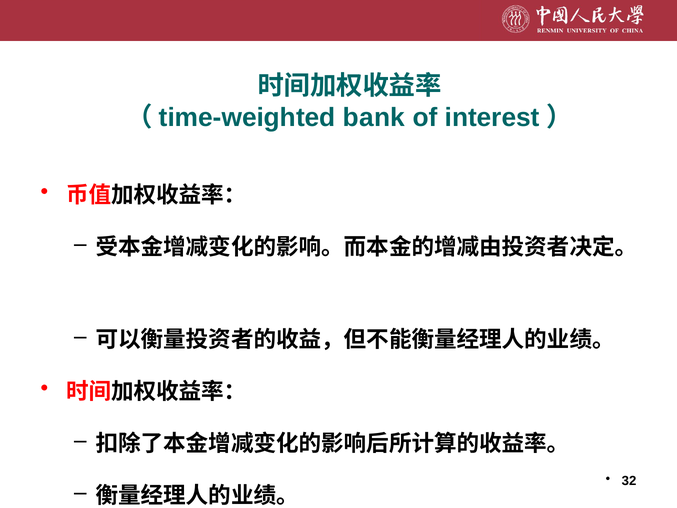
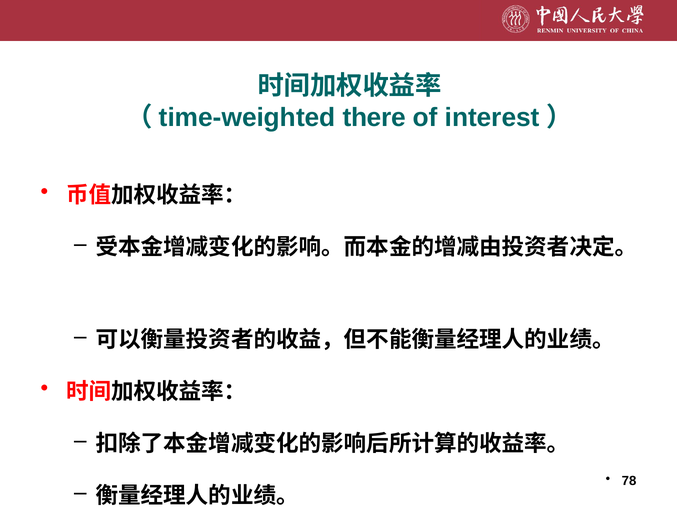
bank: bank -> there (374, 117)
32: 32 -> 78 (629, 481)
